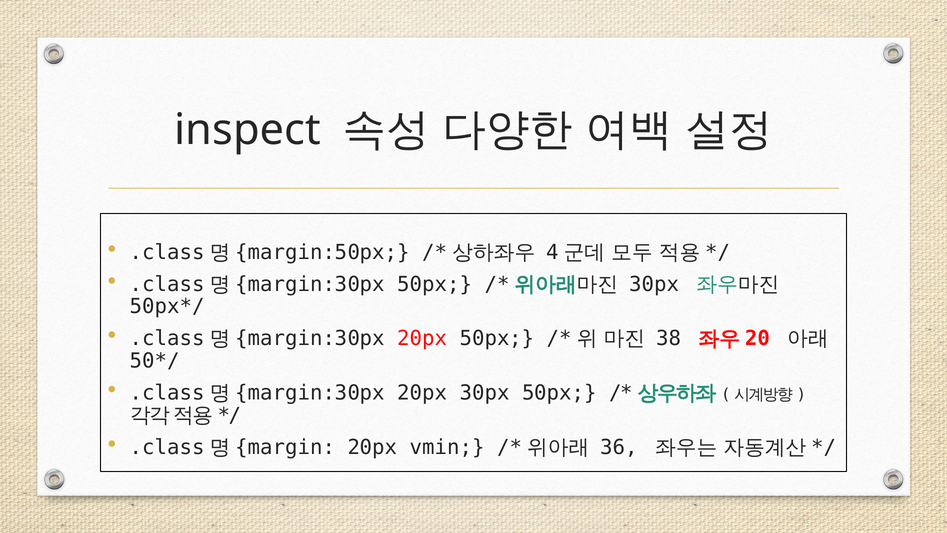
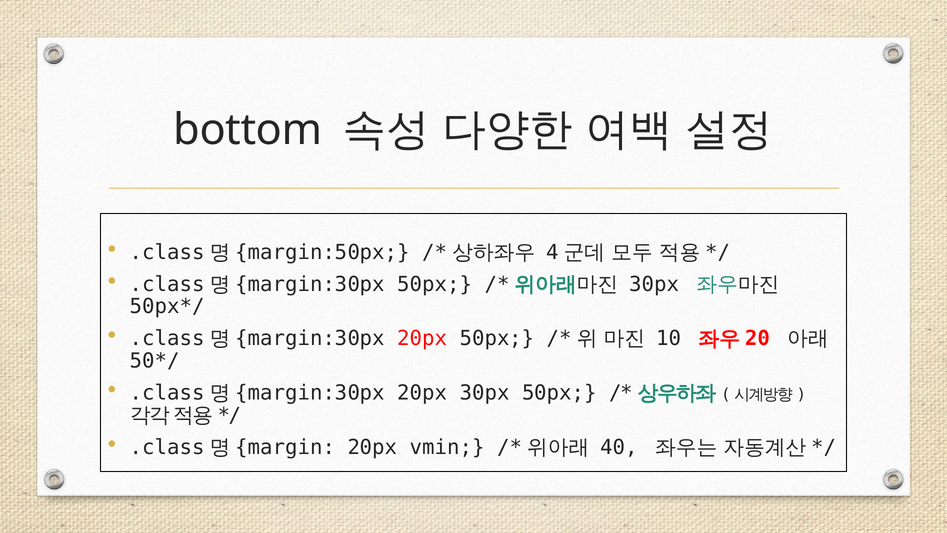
inspect: inspect -> bottom (248, 130)
38: 38 -> 10 (669, 338)
36: 36 -> 40 (619, 447)
